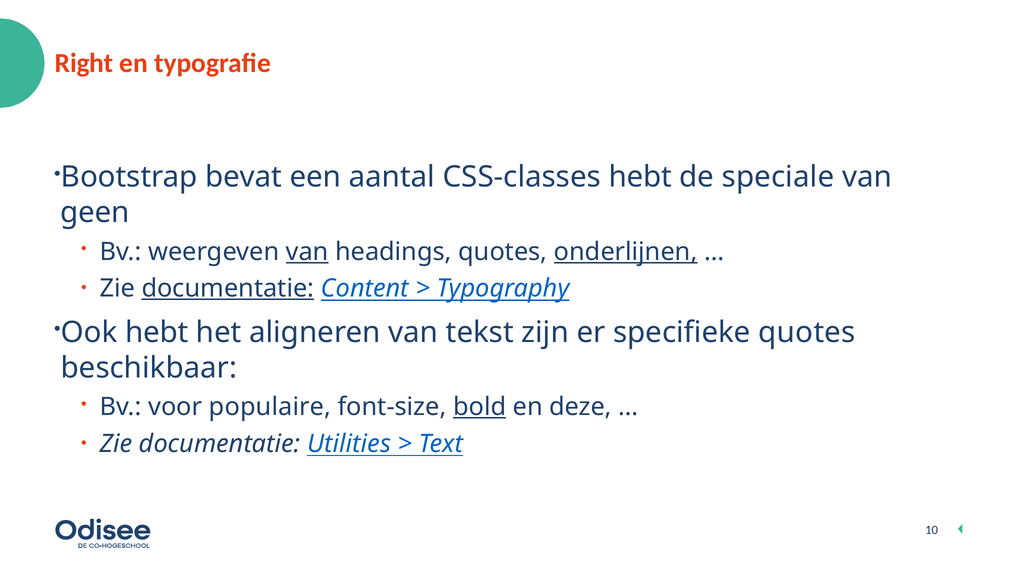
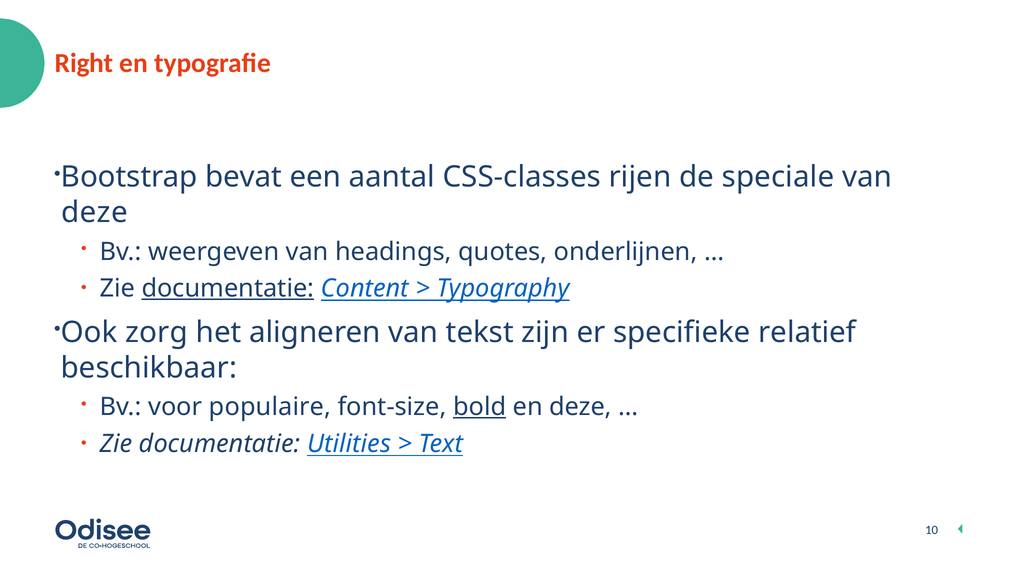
CSS-classes hebt: hebt -> rijen (640, 177)
geen: geen -> deze (95, 213)
van underline: present -> none (307, 252)
onderlijnen underline: present -> none (626, 252)
hebt: hebt -> zorg (157, 332)
specifieke quotes: quotes -> relatief (807, 332)
